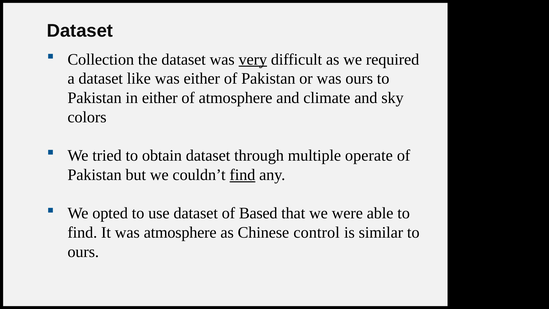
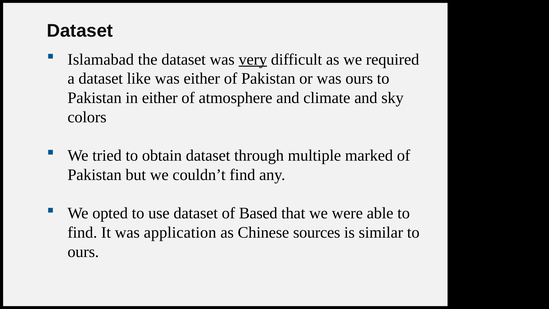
Collection: Collection -> Islamabad (101, 59)
operate: operate -> marked (369, 156)
find underline: present -> none (242, 175)
was atmosphere: atmosphere -> application (180, 232)
control: control -> sources (317, 232)
